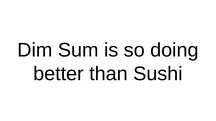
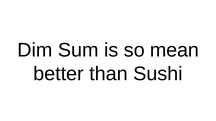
doing: doing -> mean (174, 50)
